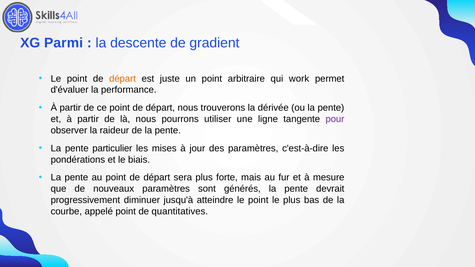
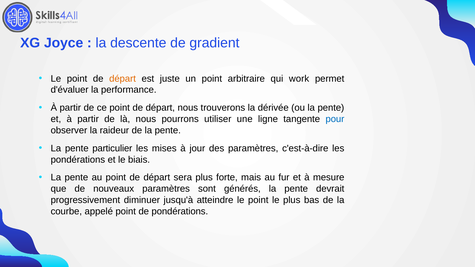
Parmi: Parmi -> Joyce (64, 43)
pour colour: purple -> blue (335, 119)
de quantitatives: quantitatives -> pondérations (180, 212)
